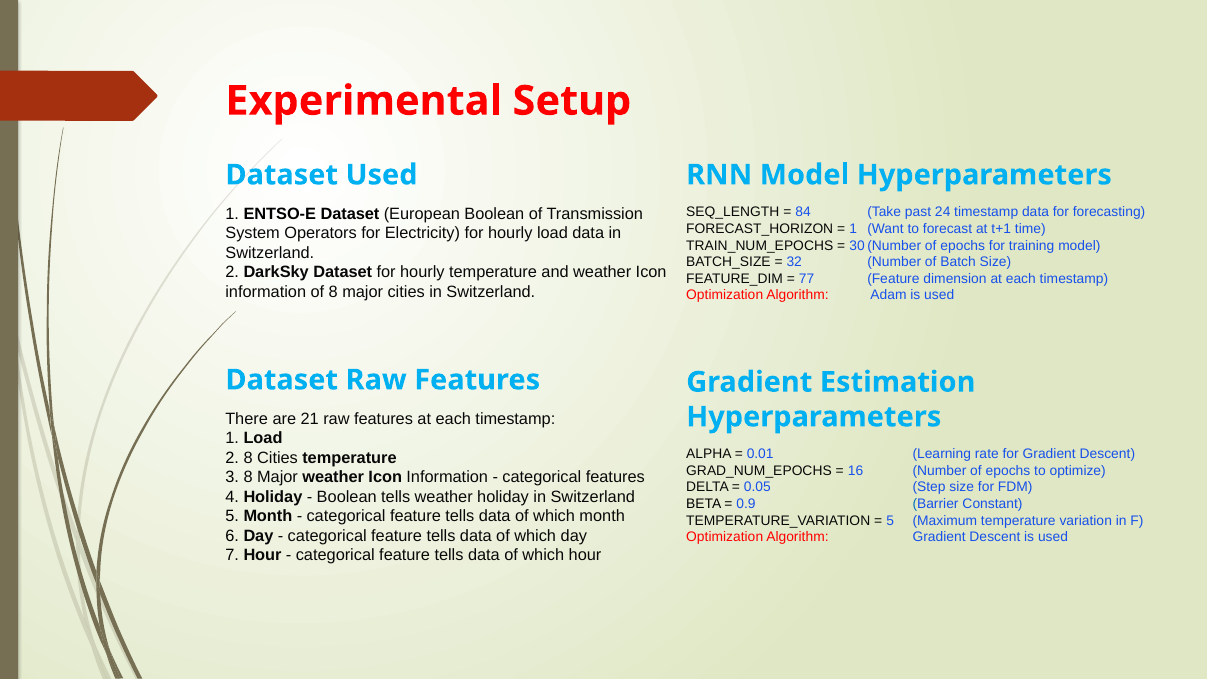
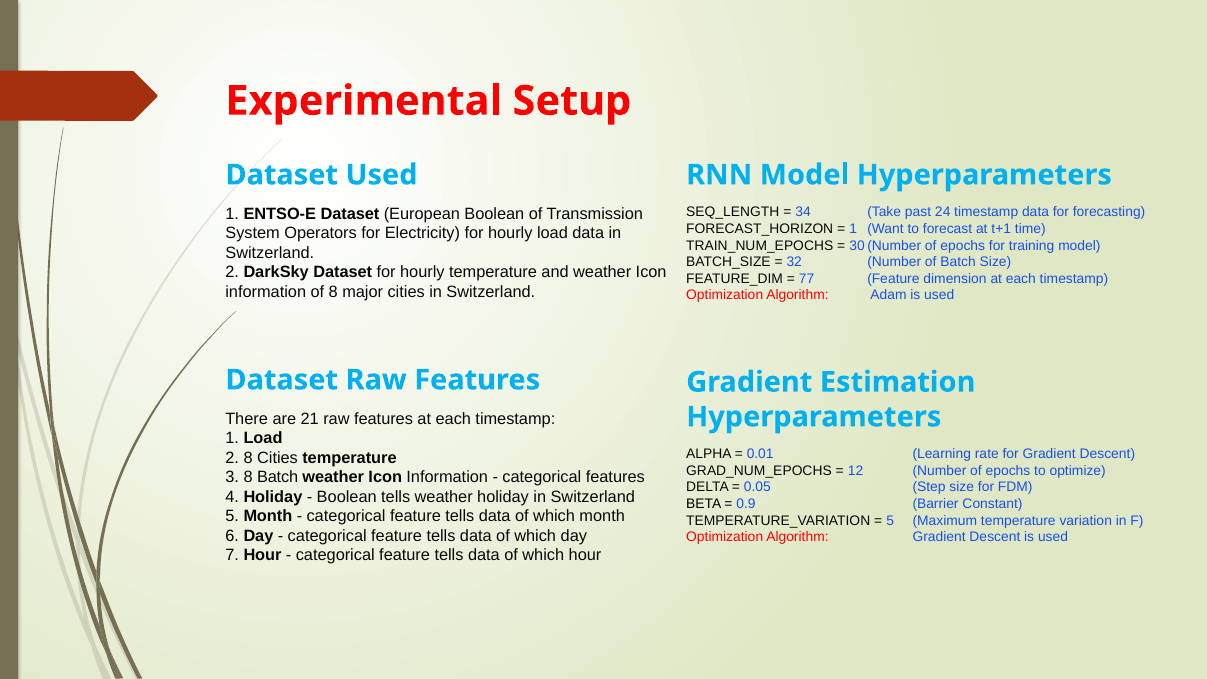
84: 84 -> 34 (803, 212)
16: 16 -> 12 (856, 471)
3 8 Major: Major -> Batch (278, 477)
